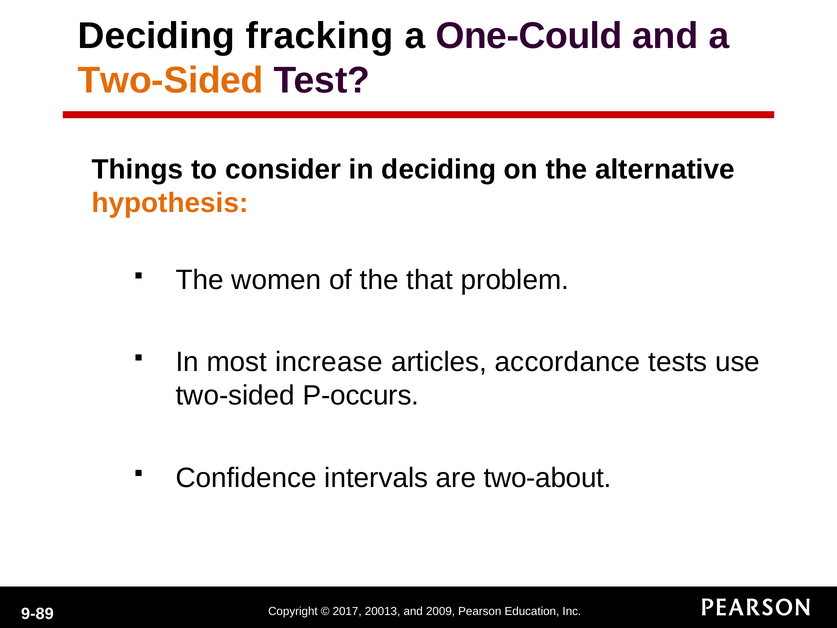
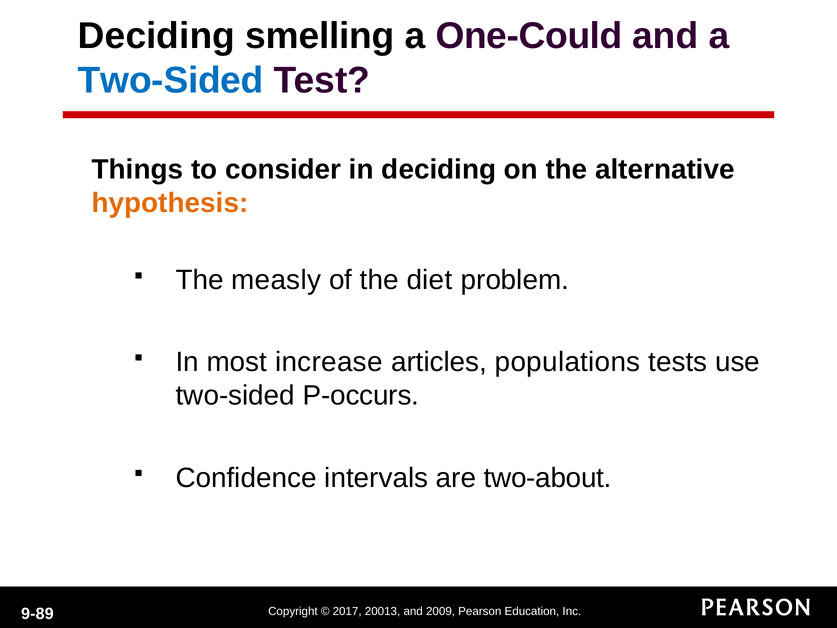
fracking: fracking -> smelling (320, 36)
Two-Sided colour: orange -> blue (171, 81)
women: women -> measly (276, 280)
that: that -> diet (430, 280)
accordance: accordance -> populations (568, 362)
